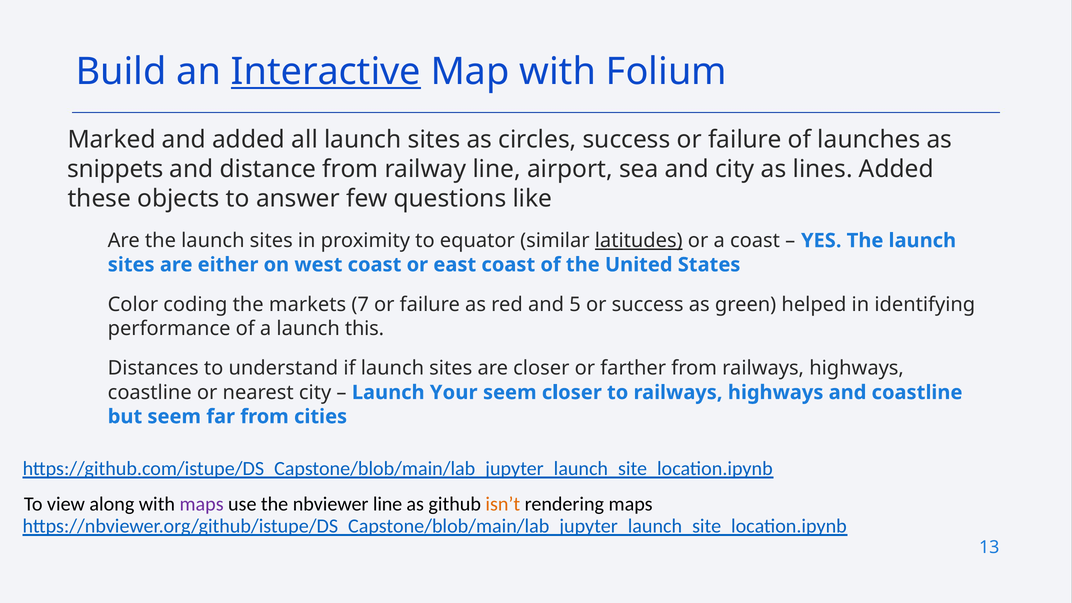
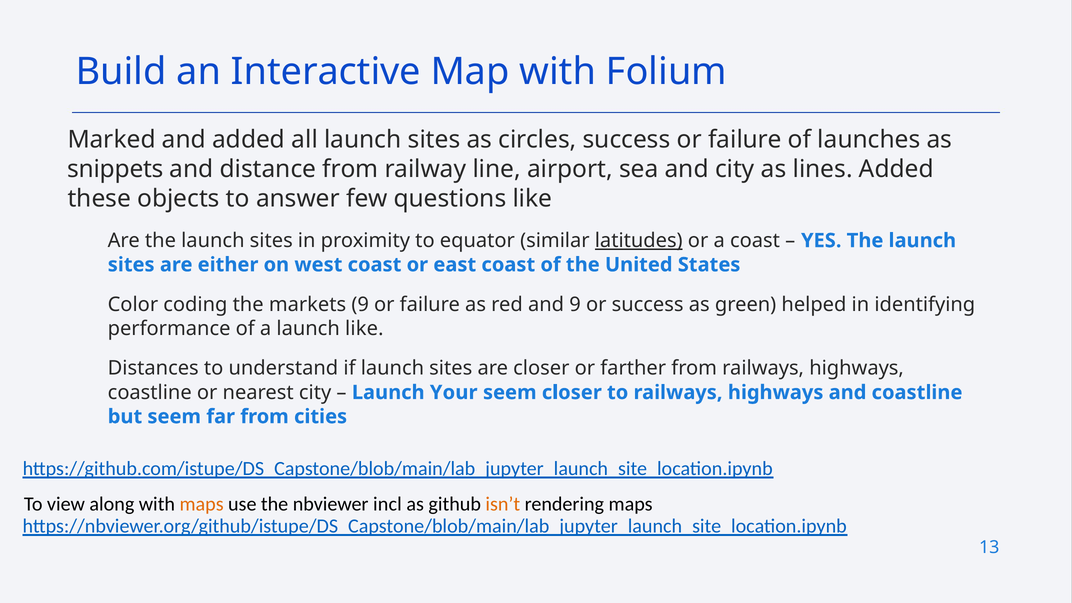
Interactive underline: present -> none (326, 72)
markets 7: 7 -> 9 (360, 304)
and 5: 5 -> 9 (575, 304)
launch this: this -> like (364, 329)
maps colour: purple -> orange (202, 504)
nbviewer line: line -> incl (387, 504)
